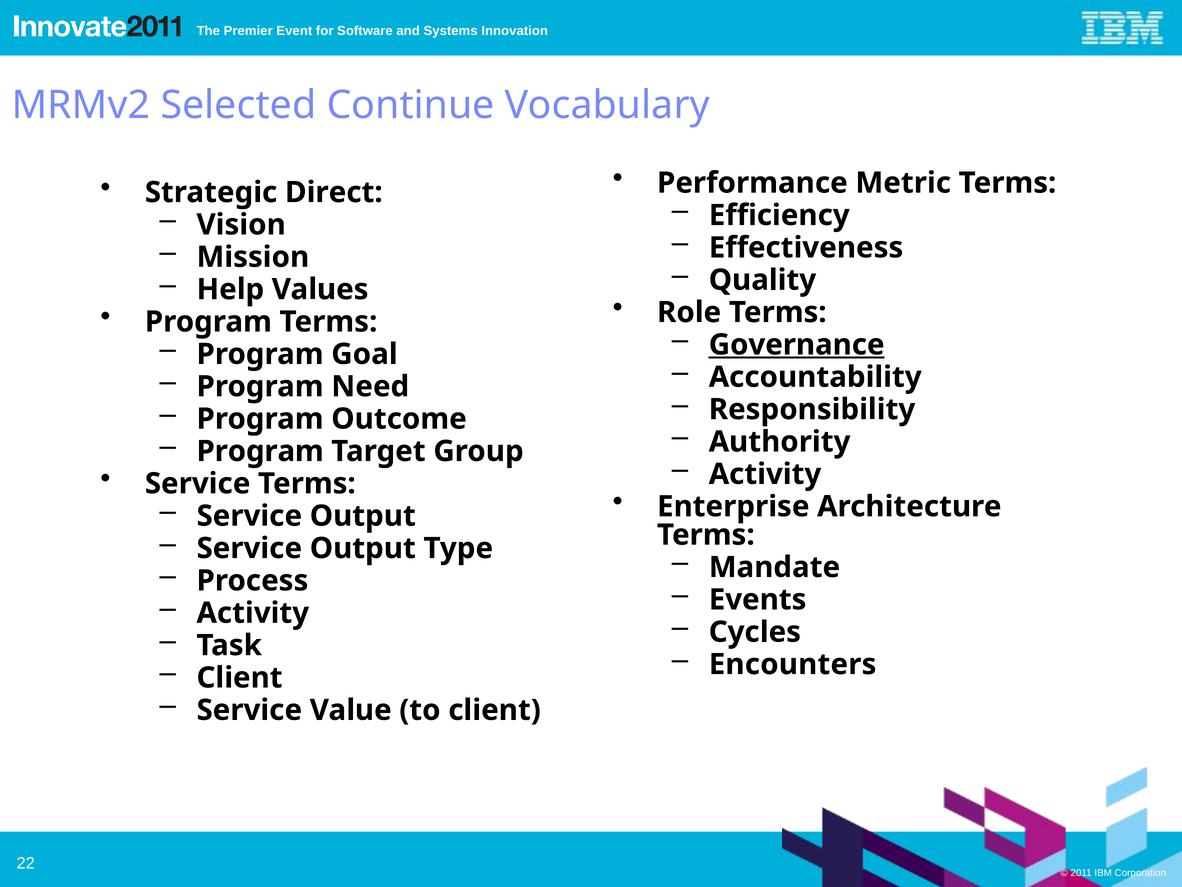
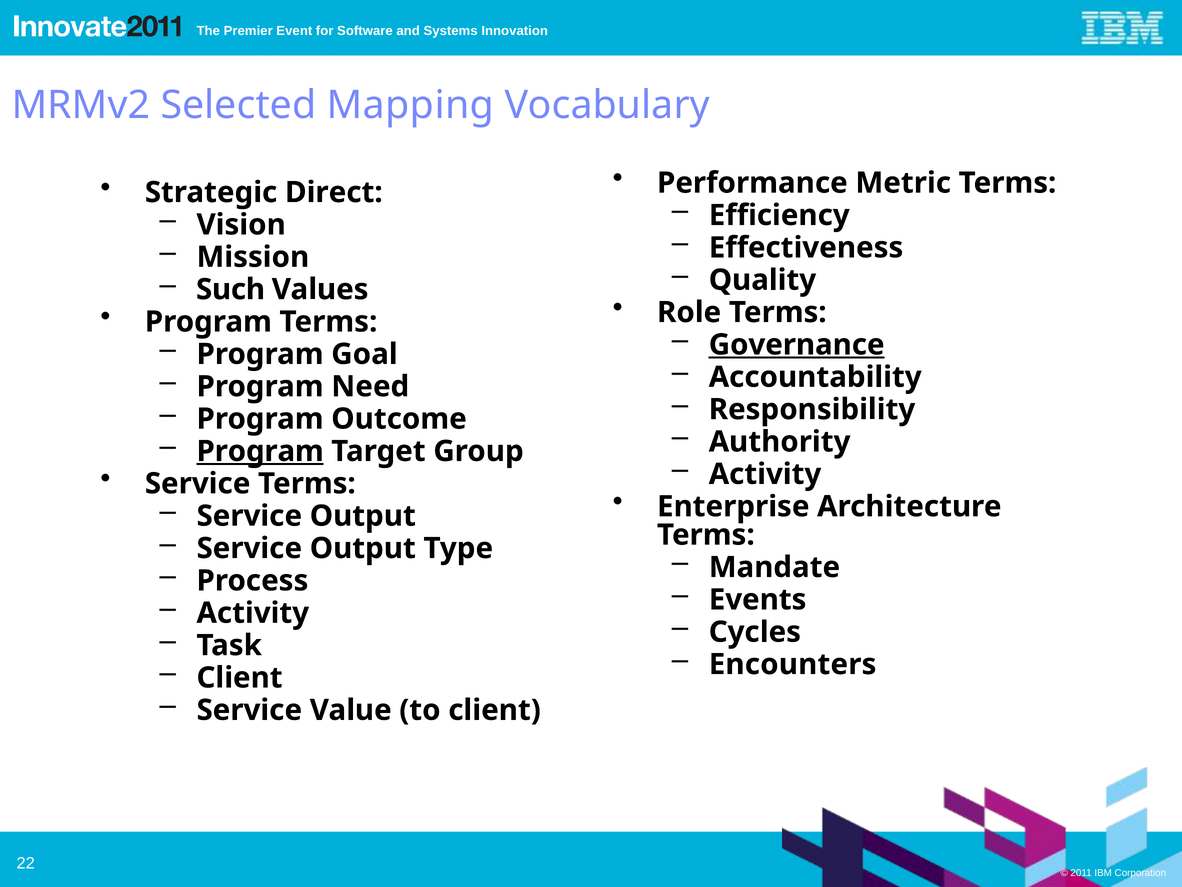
Continue: Continue -> Mapping (410, 105)
Help: Help -> Such (230, 289)
Program underline: none -> present (260, 451)
